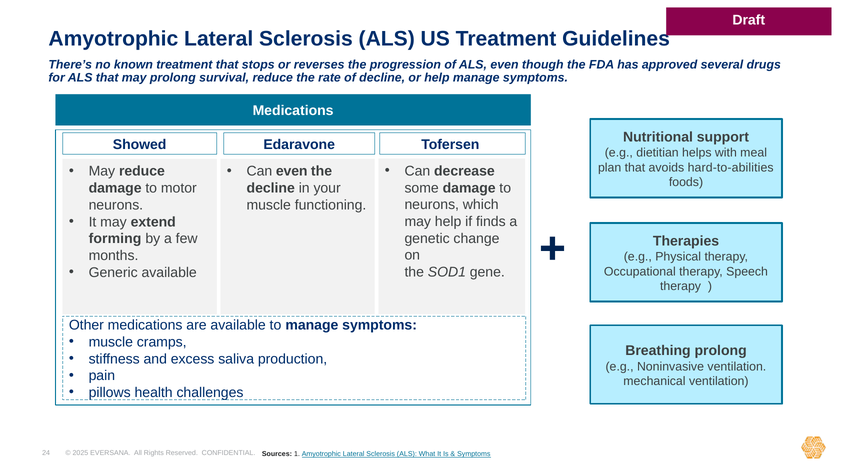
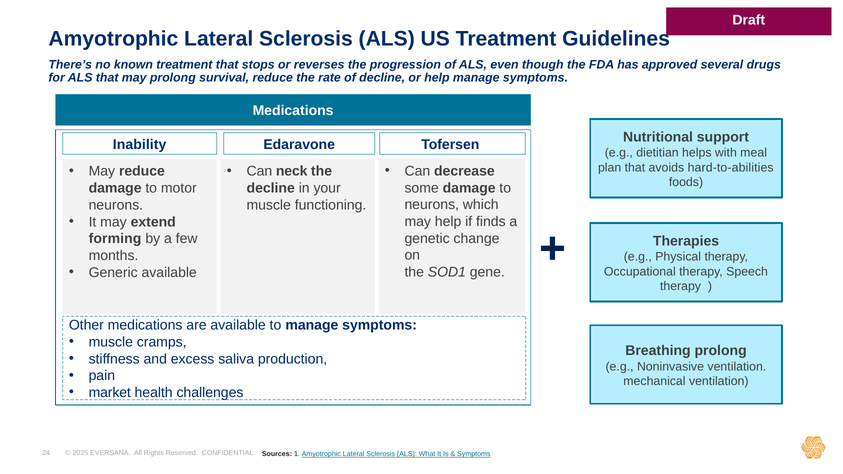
Showed: Showed -> Inability (140, 145)
Can even: even -> neck (292, 171)
pillows: pillows -> market (110, 393)
